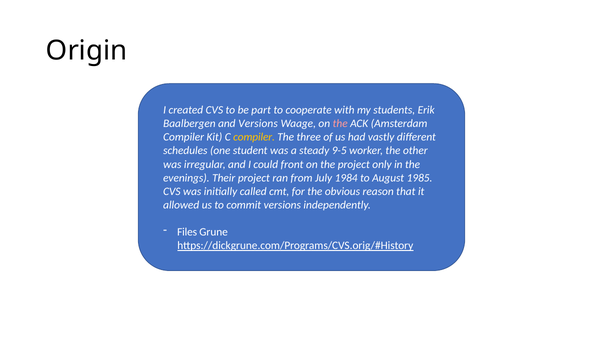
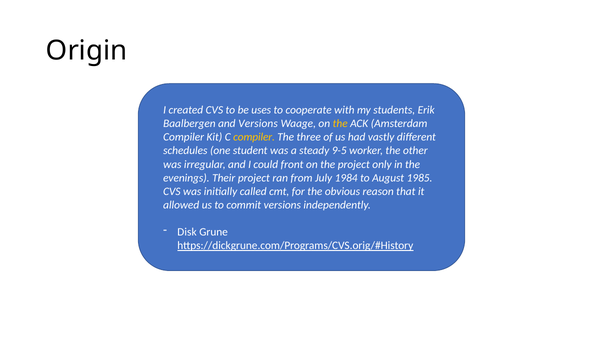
part: part -> uses (261, 110)
the colour: pink -> yellow (340, 124)
Files: Files -> Disk (187, 232)
